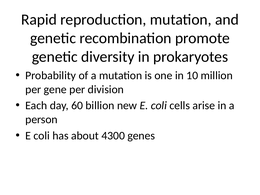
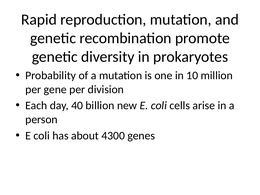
60: 60 -> 40 (77, 106)
